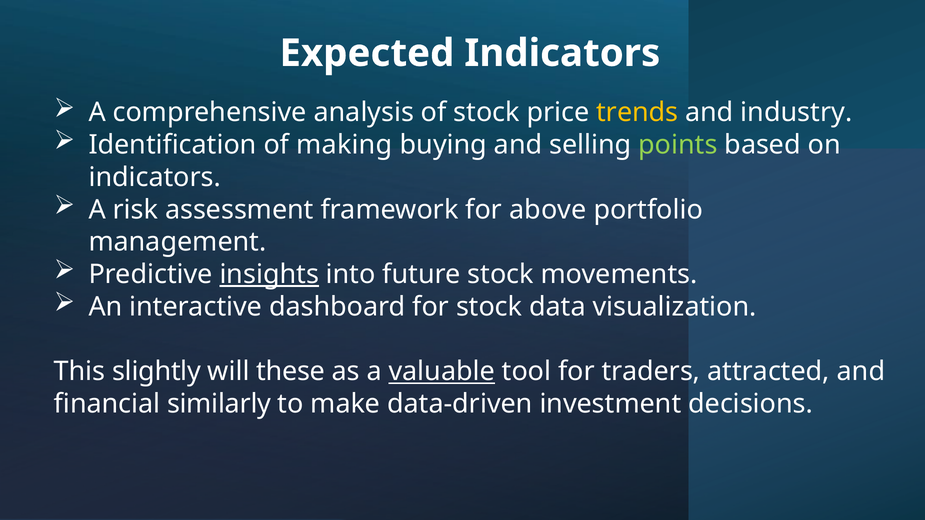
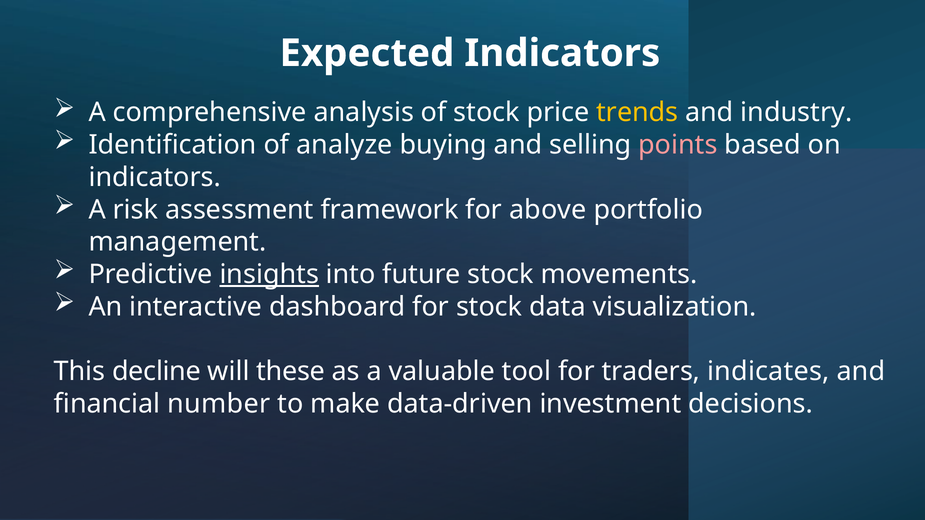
making: making -> analyze (344, 145)
points colour: light green -> pink (678, 145)
slightly: slightly -> decline (157, 372)
valuable underline: present -> none (442, 372)
attracted: attracted -> indicates (768, 372)
similarly: similarly -> number (219, 404)
